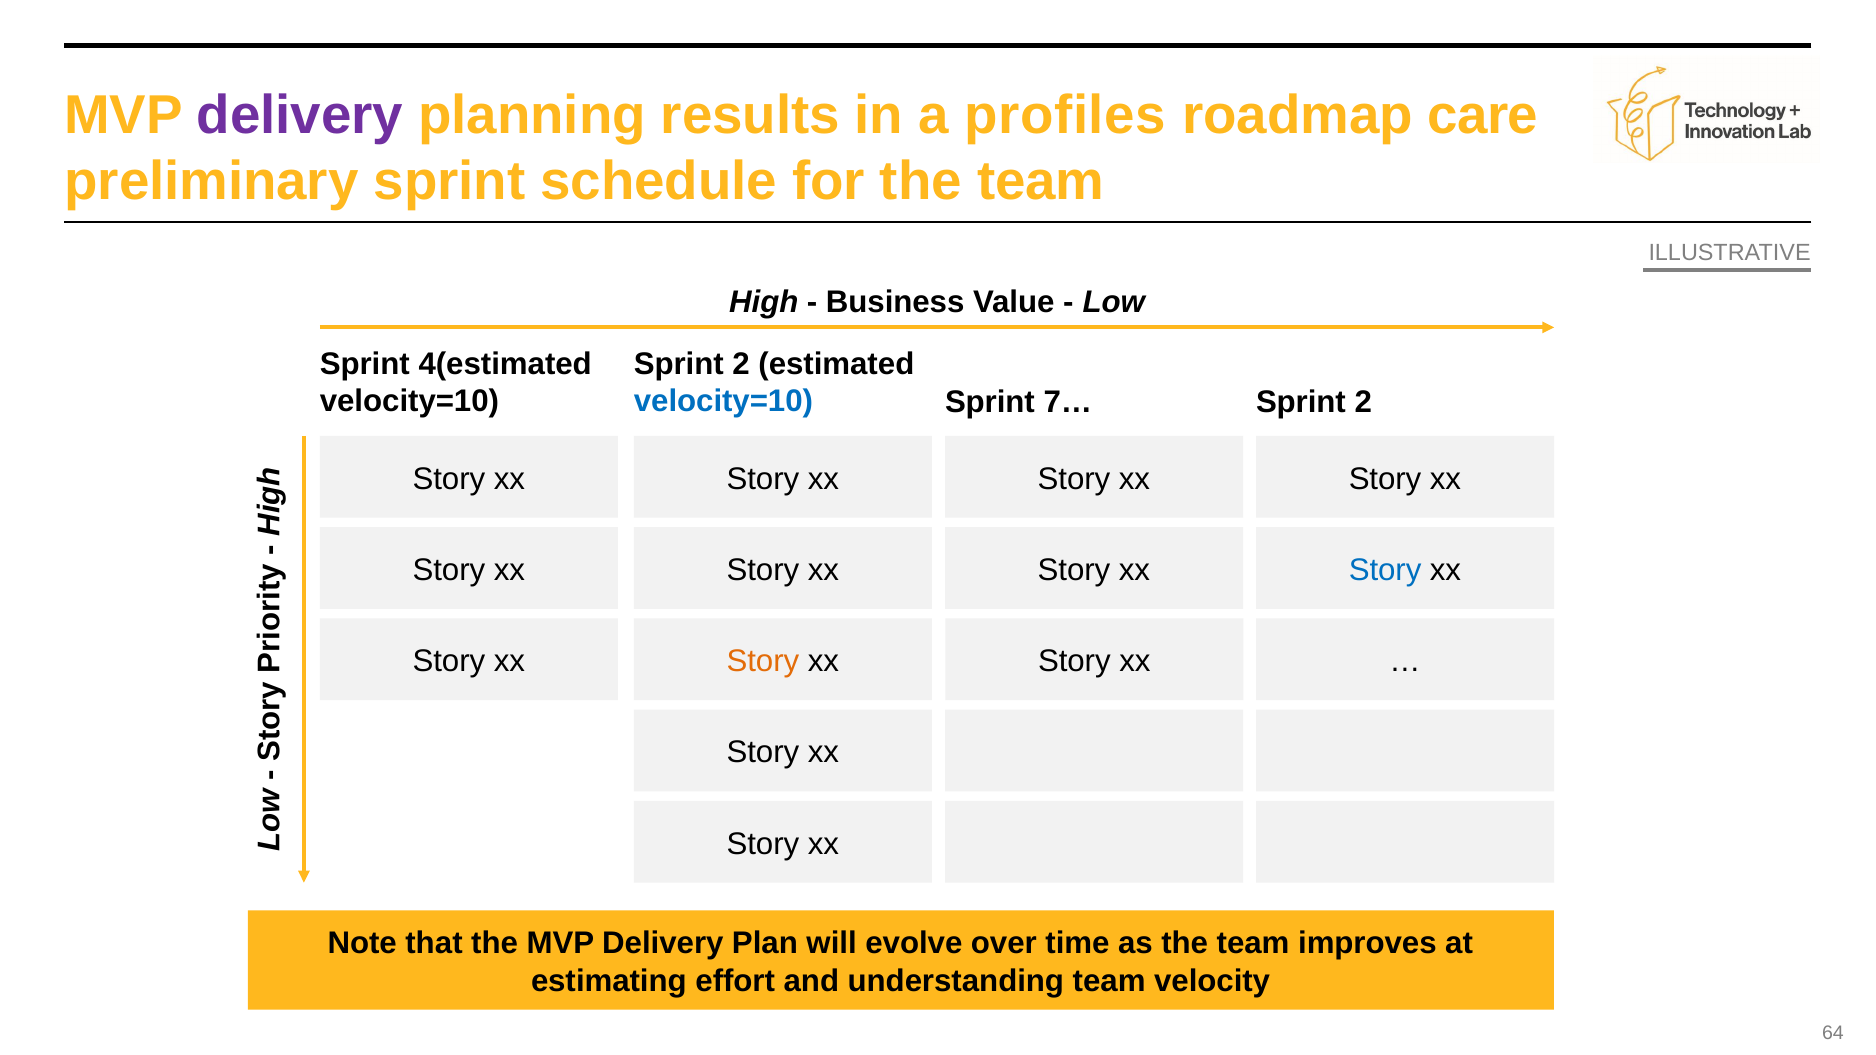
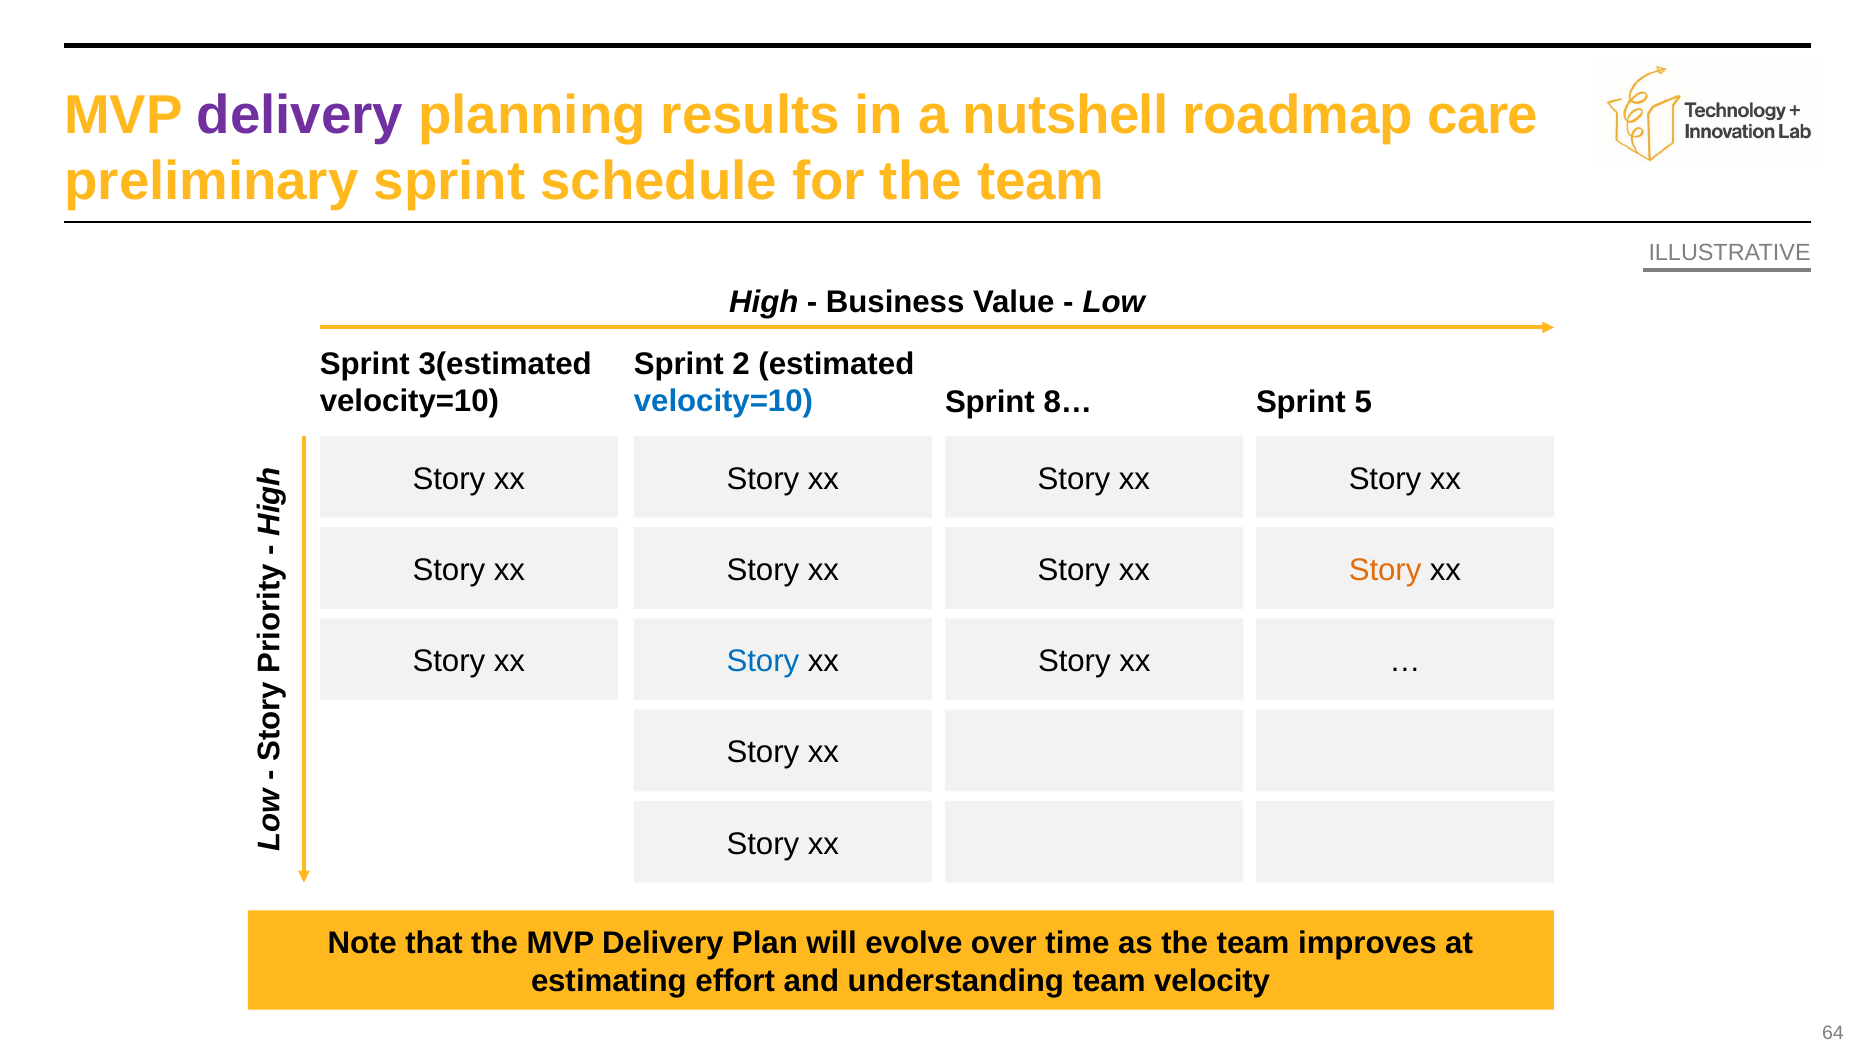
profiles: profiles -> nutshell (1066, 116)
4(estimated: 4(estimated -> 3(estimated (505, 364)
2: 2 -> 5 (1363, 402)
7…: 7… -> 8… (1068, 402)
Story colour: blue -> orange (1385, 570)
Story colour: orange -> blue (763, 662)
